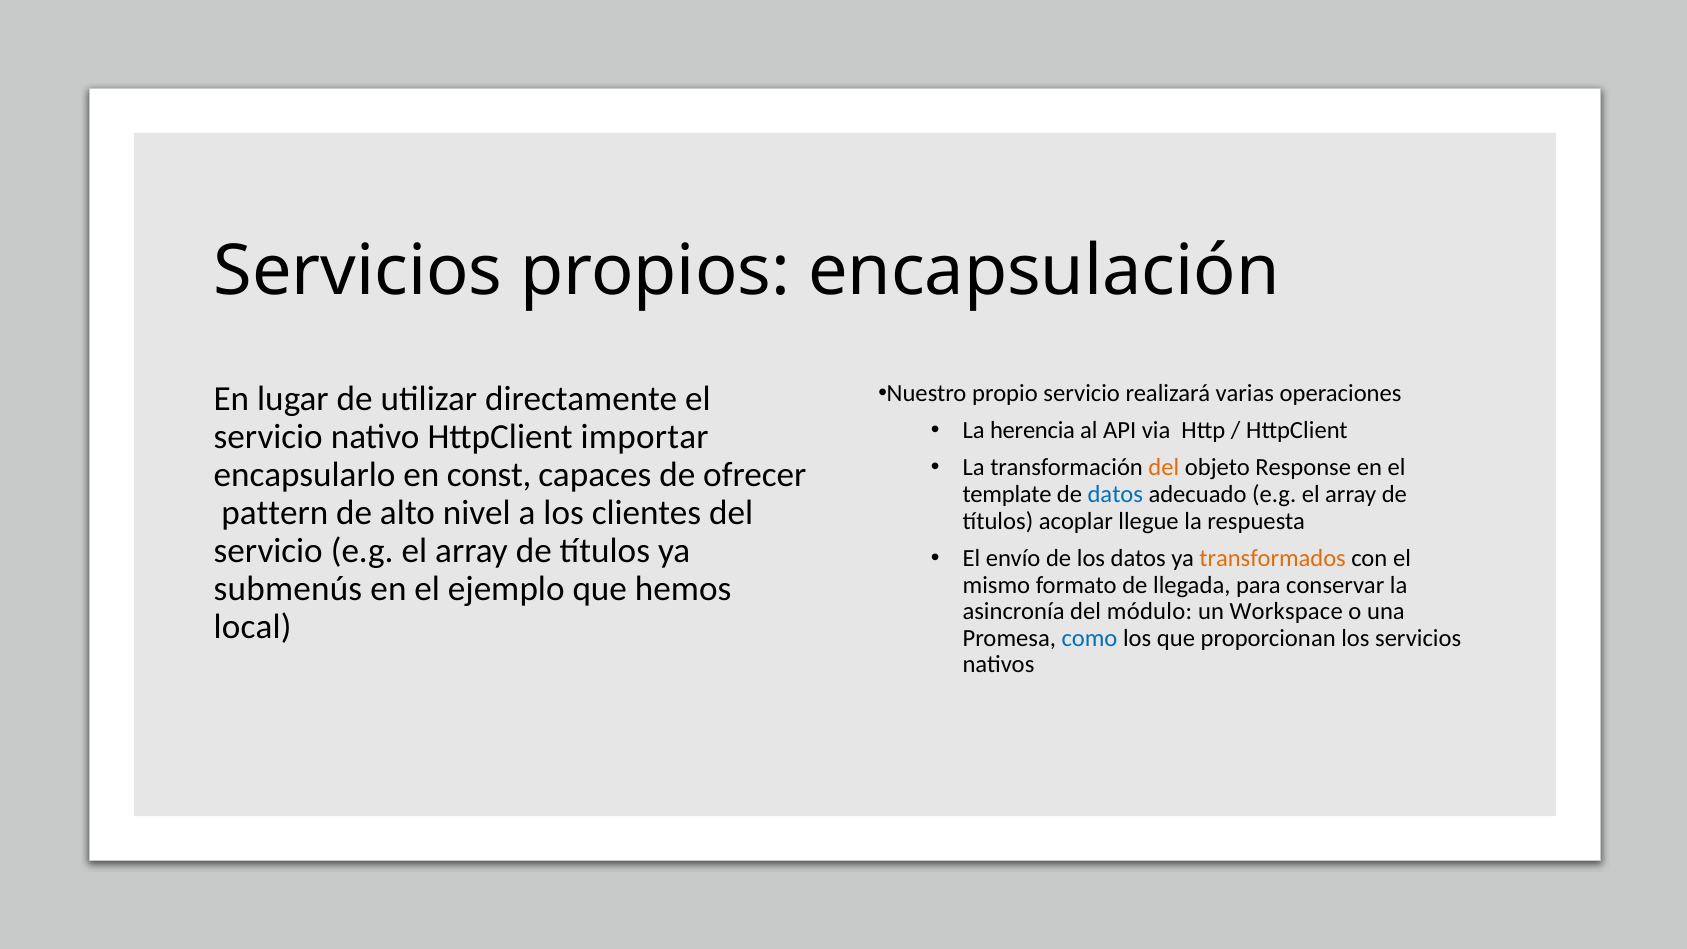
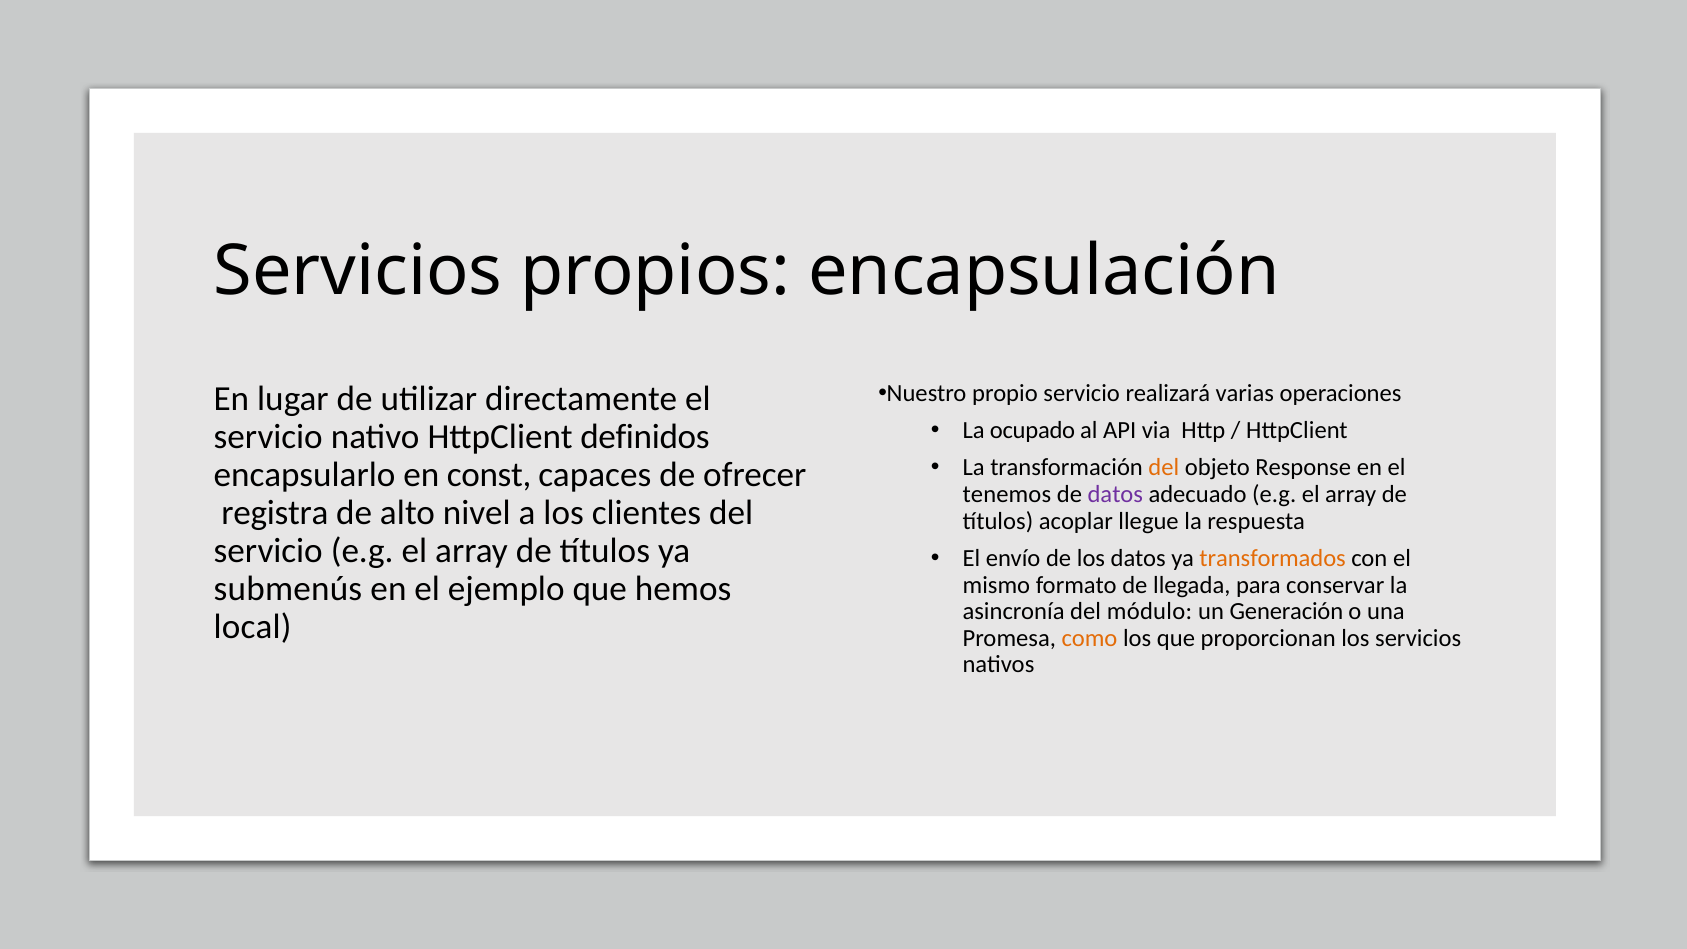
herencia: herencia -> ocupado (1033, 430)
importar: importar -> definidos (645, 437)
template: template -> tenemos (1007, 494)
datos colour: blue -> purple (1115, 494)
pattern: pattern -> registra (275, 513)
Workspace: Workspace -> Generación (1286, 611)
como colour: blue -> orange (1090, 638)
